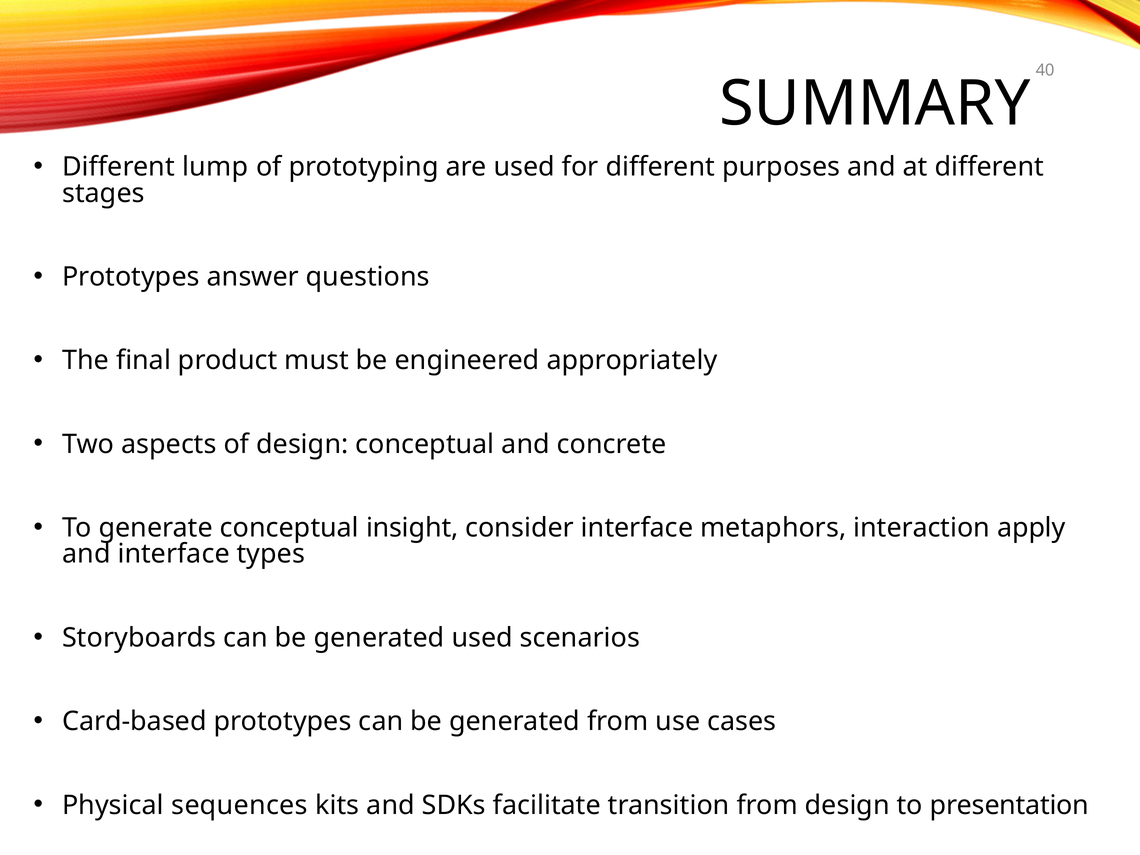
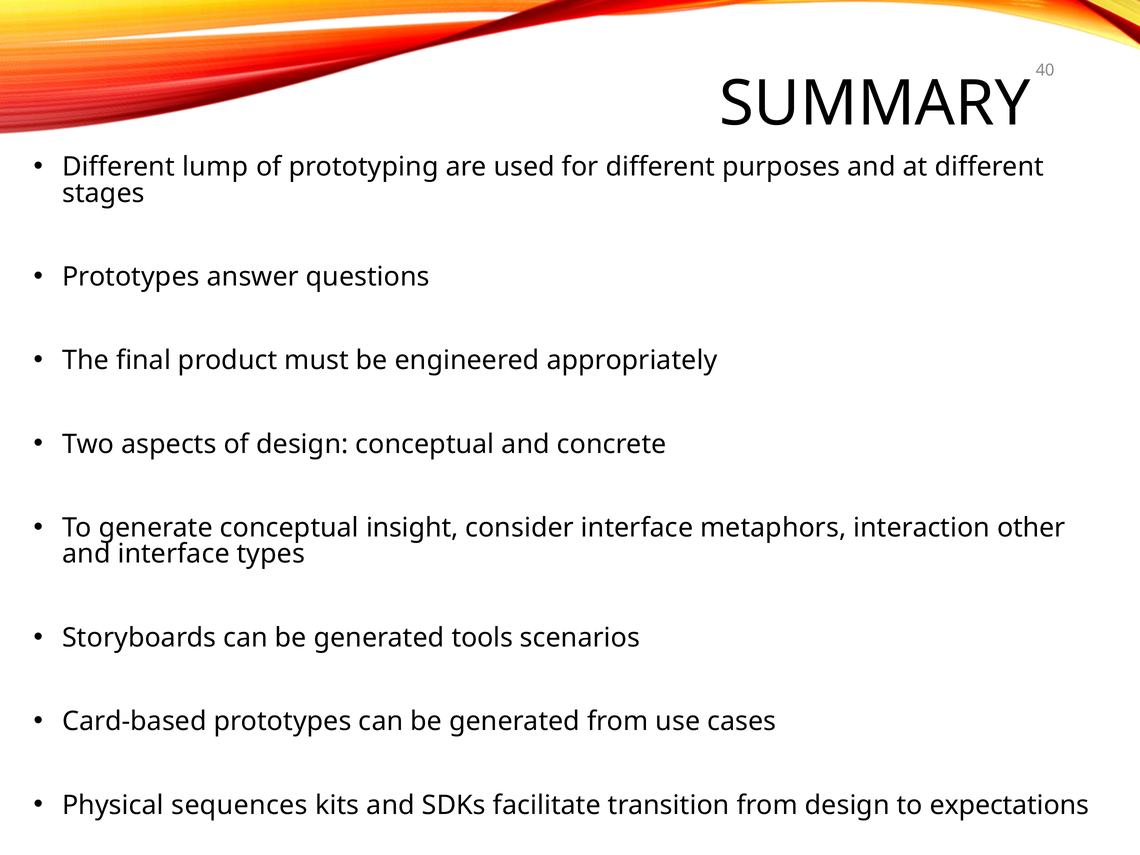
apply: apply -> other (1031, 528)
generated used: used -> tools (482, 638)
presentation: presentation -> expectations (1009, 805)
